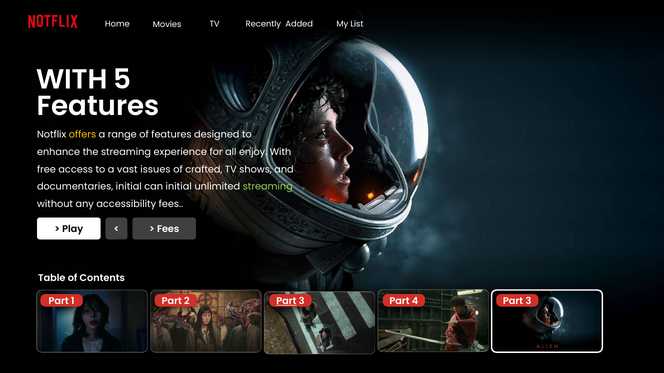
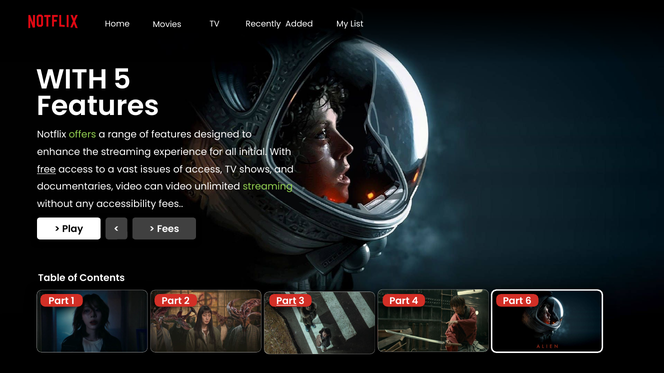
offers colour: yellow -> light green (82, 135)
enjoy: enjoy -> initial (253, 152)
free underline: none -> present (46, 170)
of crafted: crafted -> access (204, 170)
documentaries initial: initial -> video (129, 187)
can initial: initial -> video (179, 187)
3: 3 -> 6 (528, 301)
